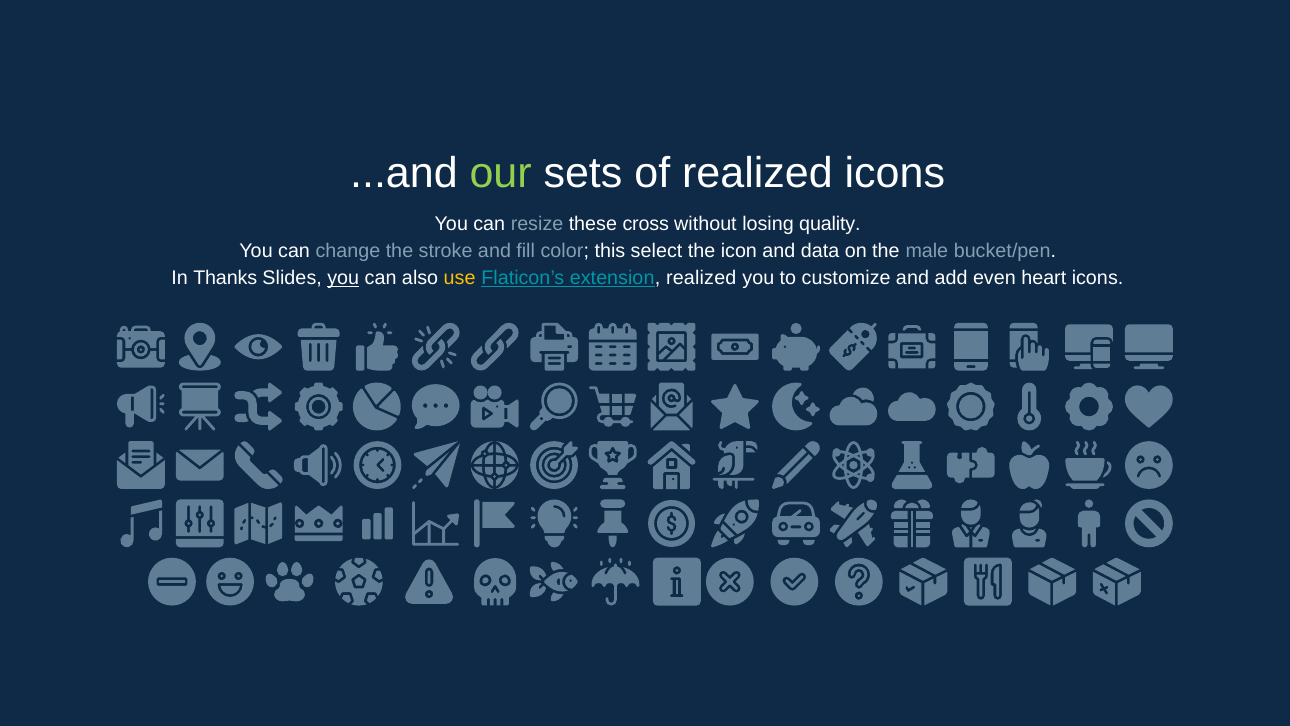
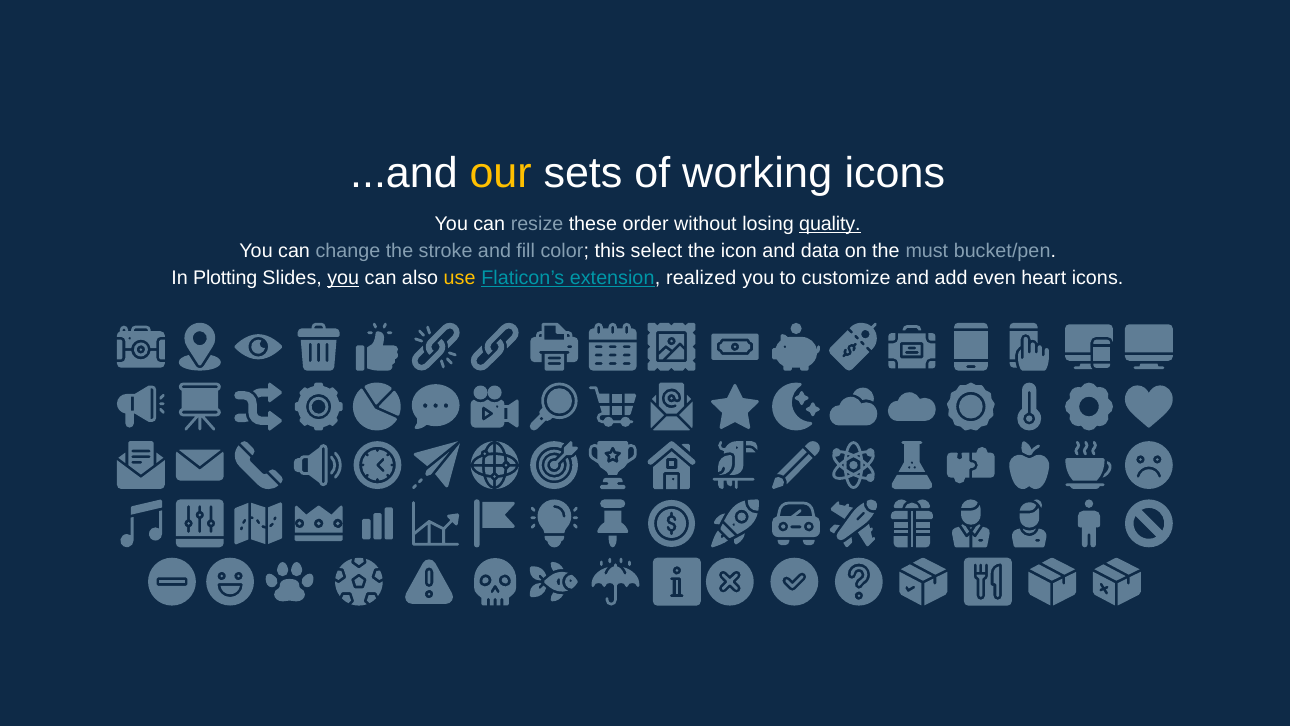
our colour: light green -> yellow (501, 173)
of realized: realized -> working (757, 173)
cross: cross -> order (646, 224)
quality underline: none -> present (830, 224)
male: male -> must (927, 251)
Thanks: Thanks -> Plotting (225, 278)
